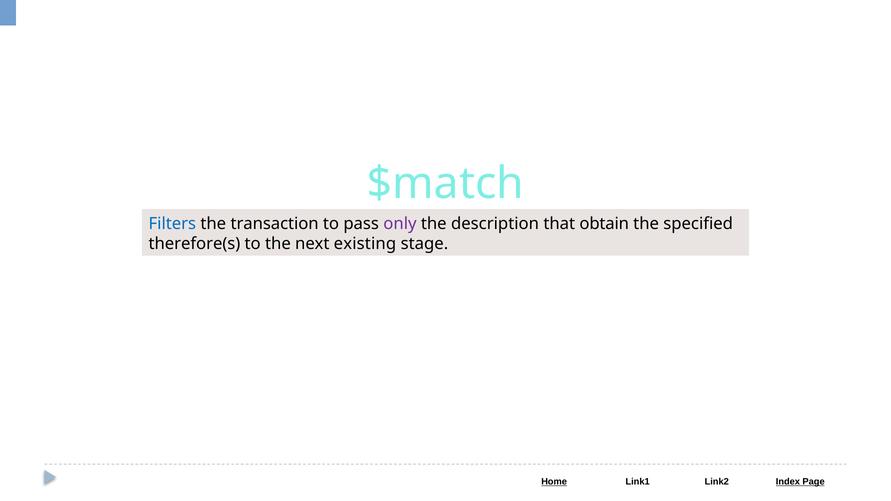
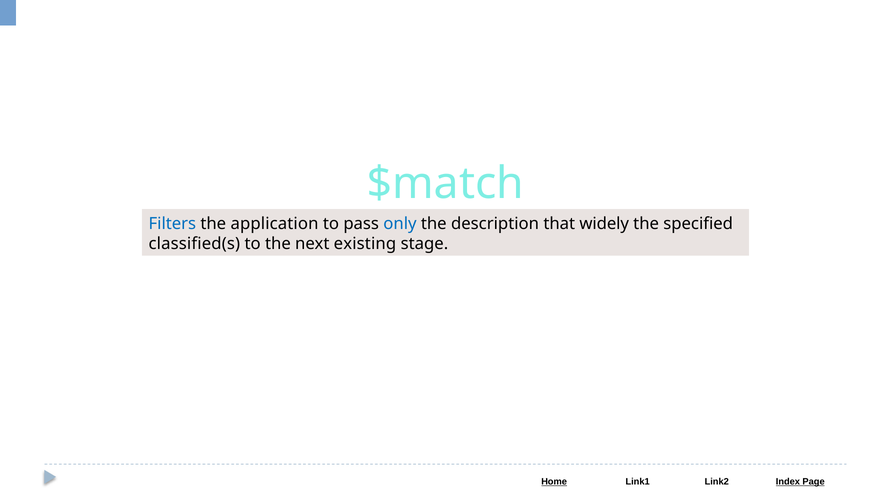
transaction: transaction -> application (275, 224)
only colour: purple -> blue (400, 224)
obtain: obtain -> widely (604, 224)
therefore(s: therefore(s -> classified(s (194, 244)
